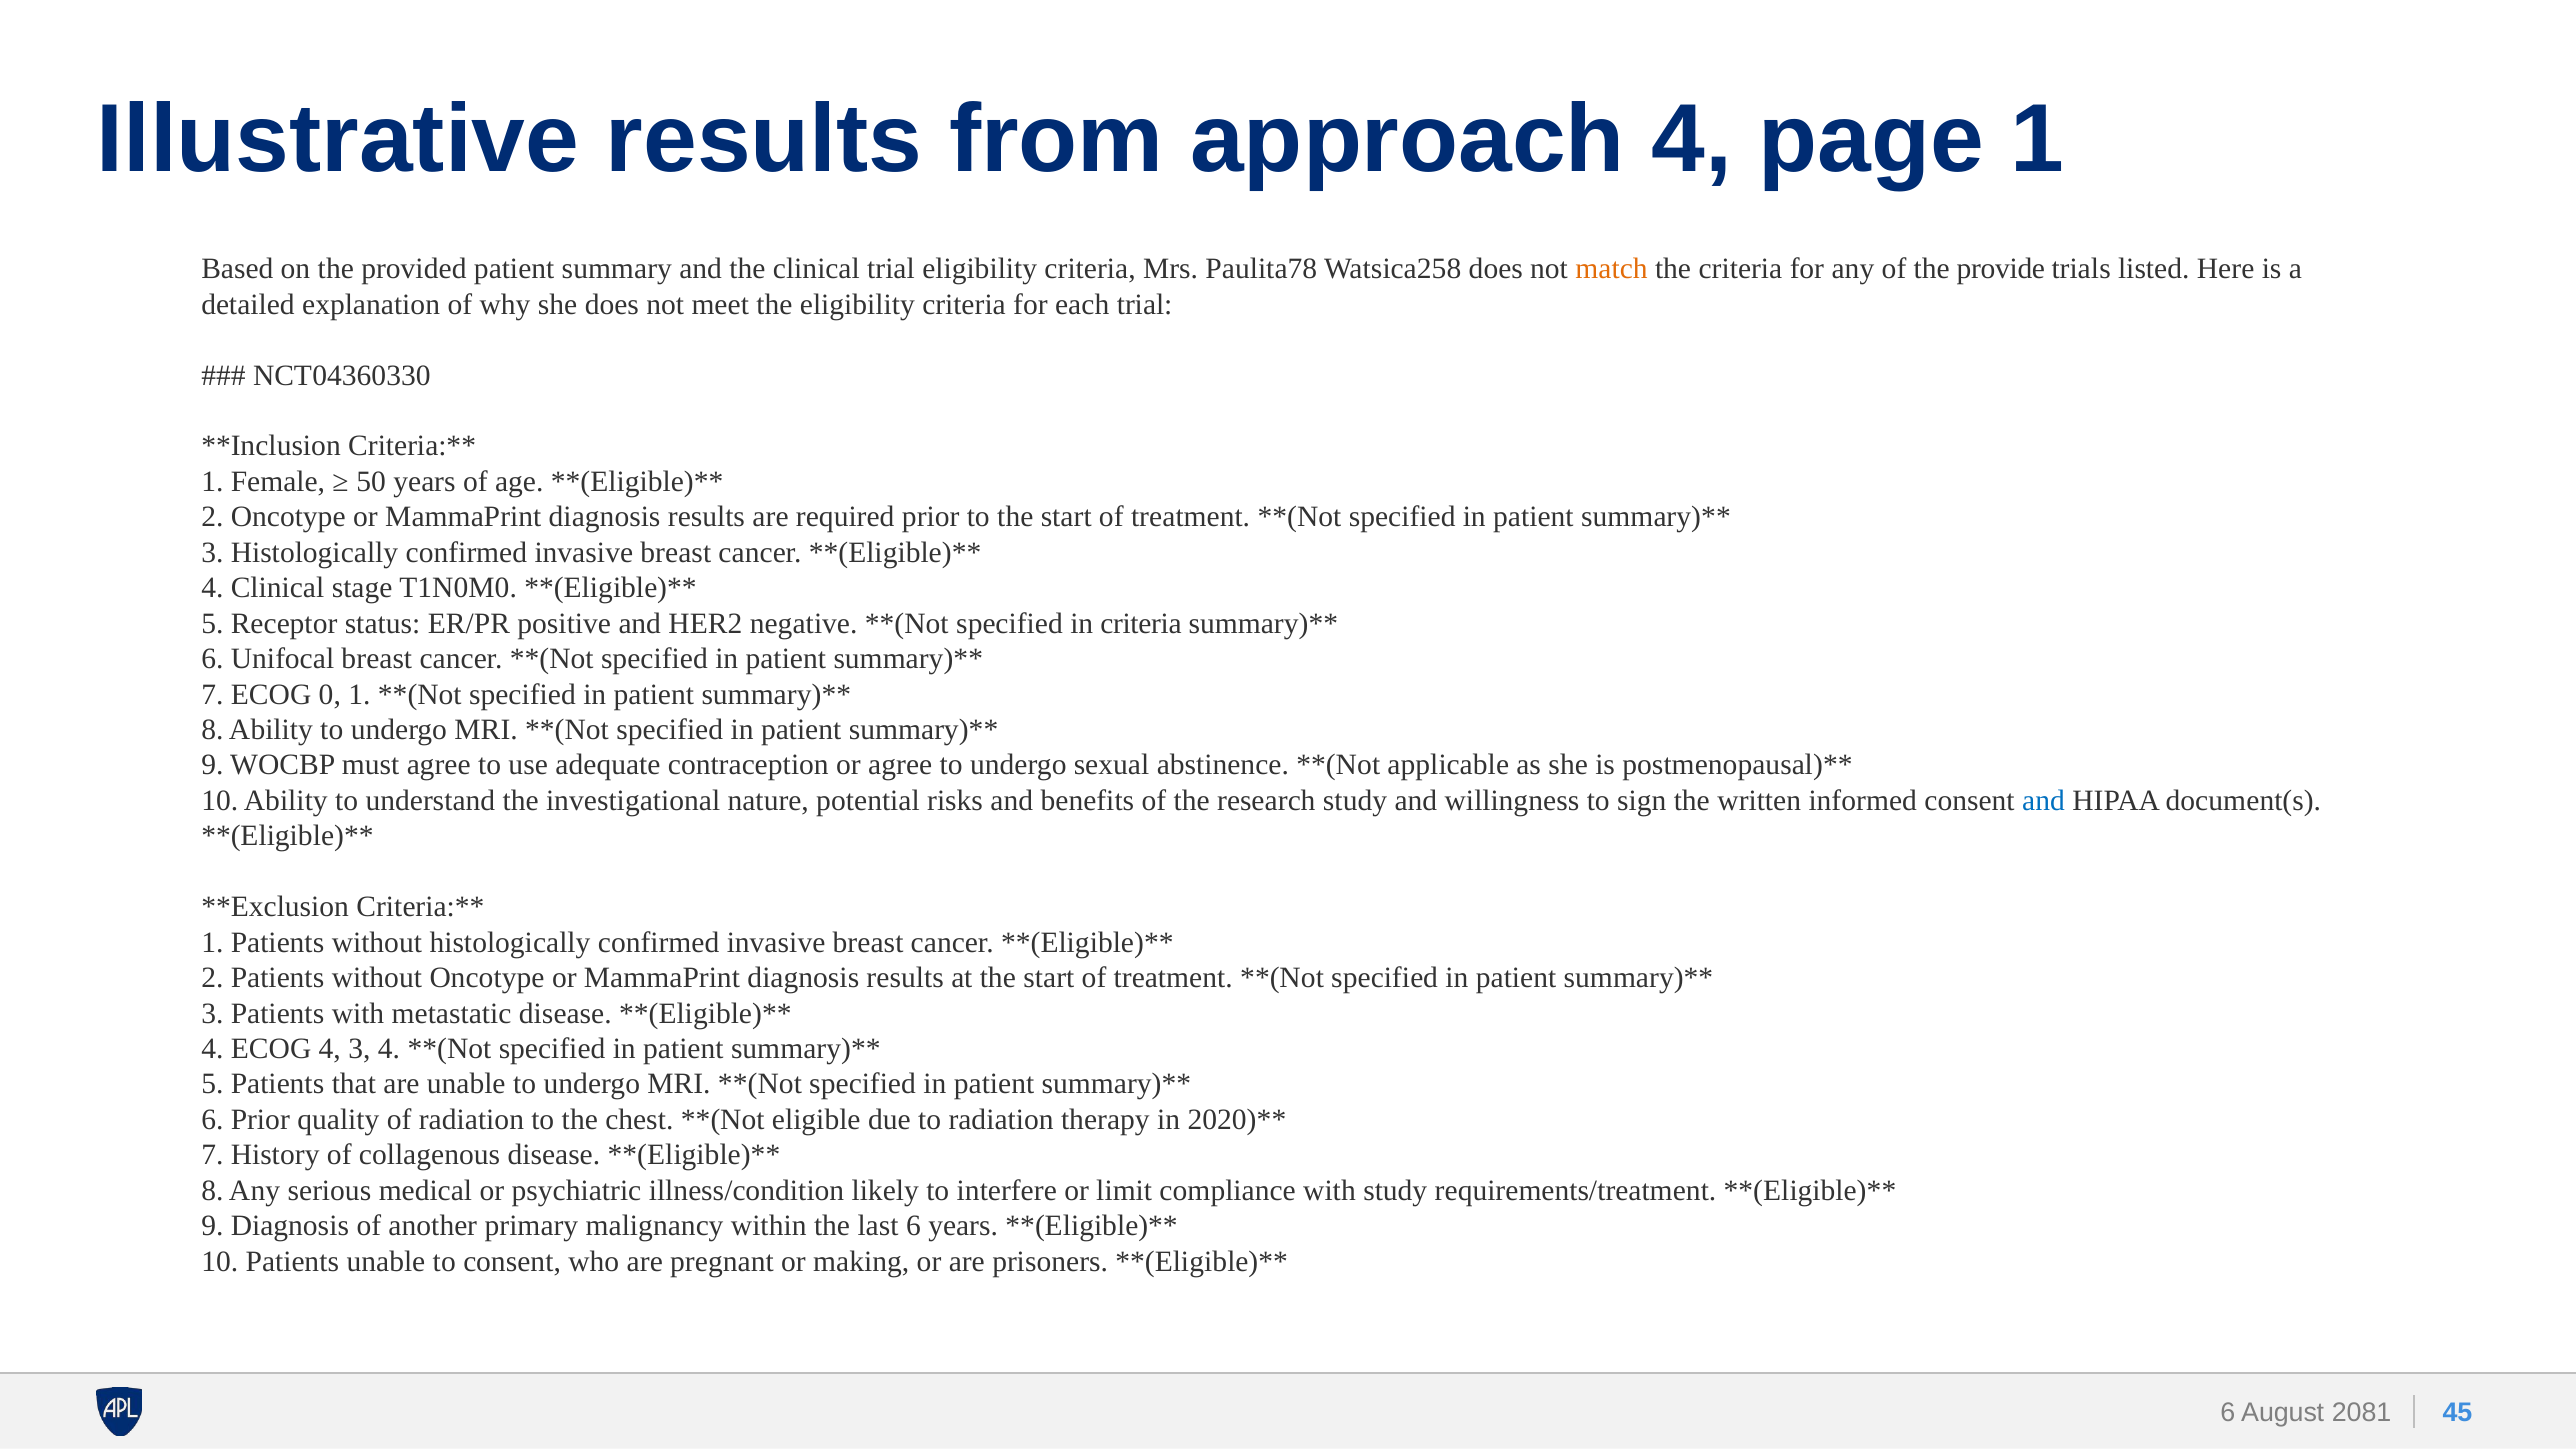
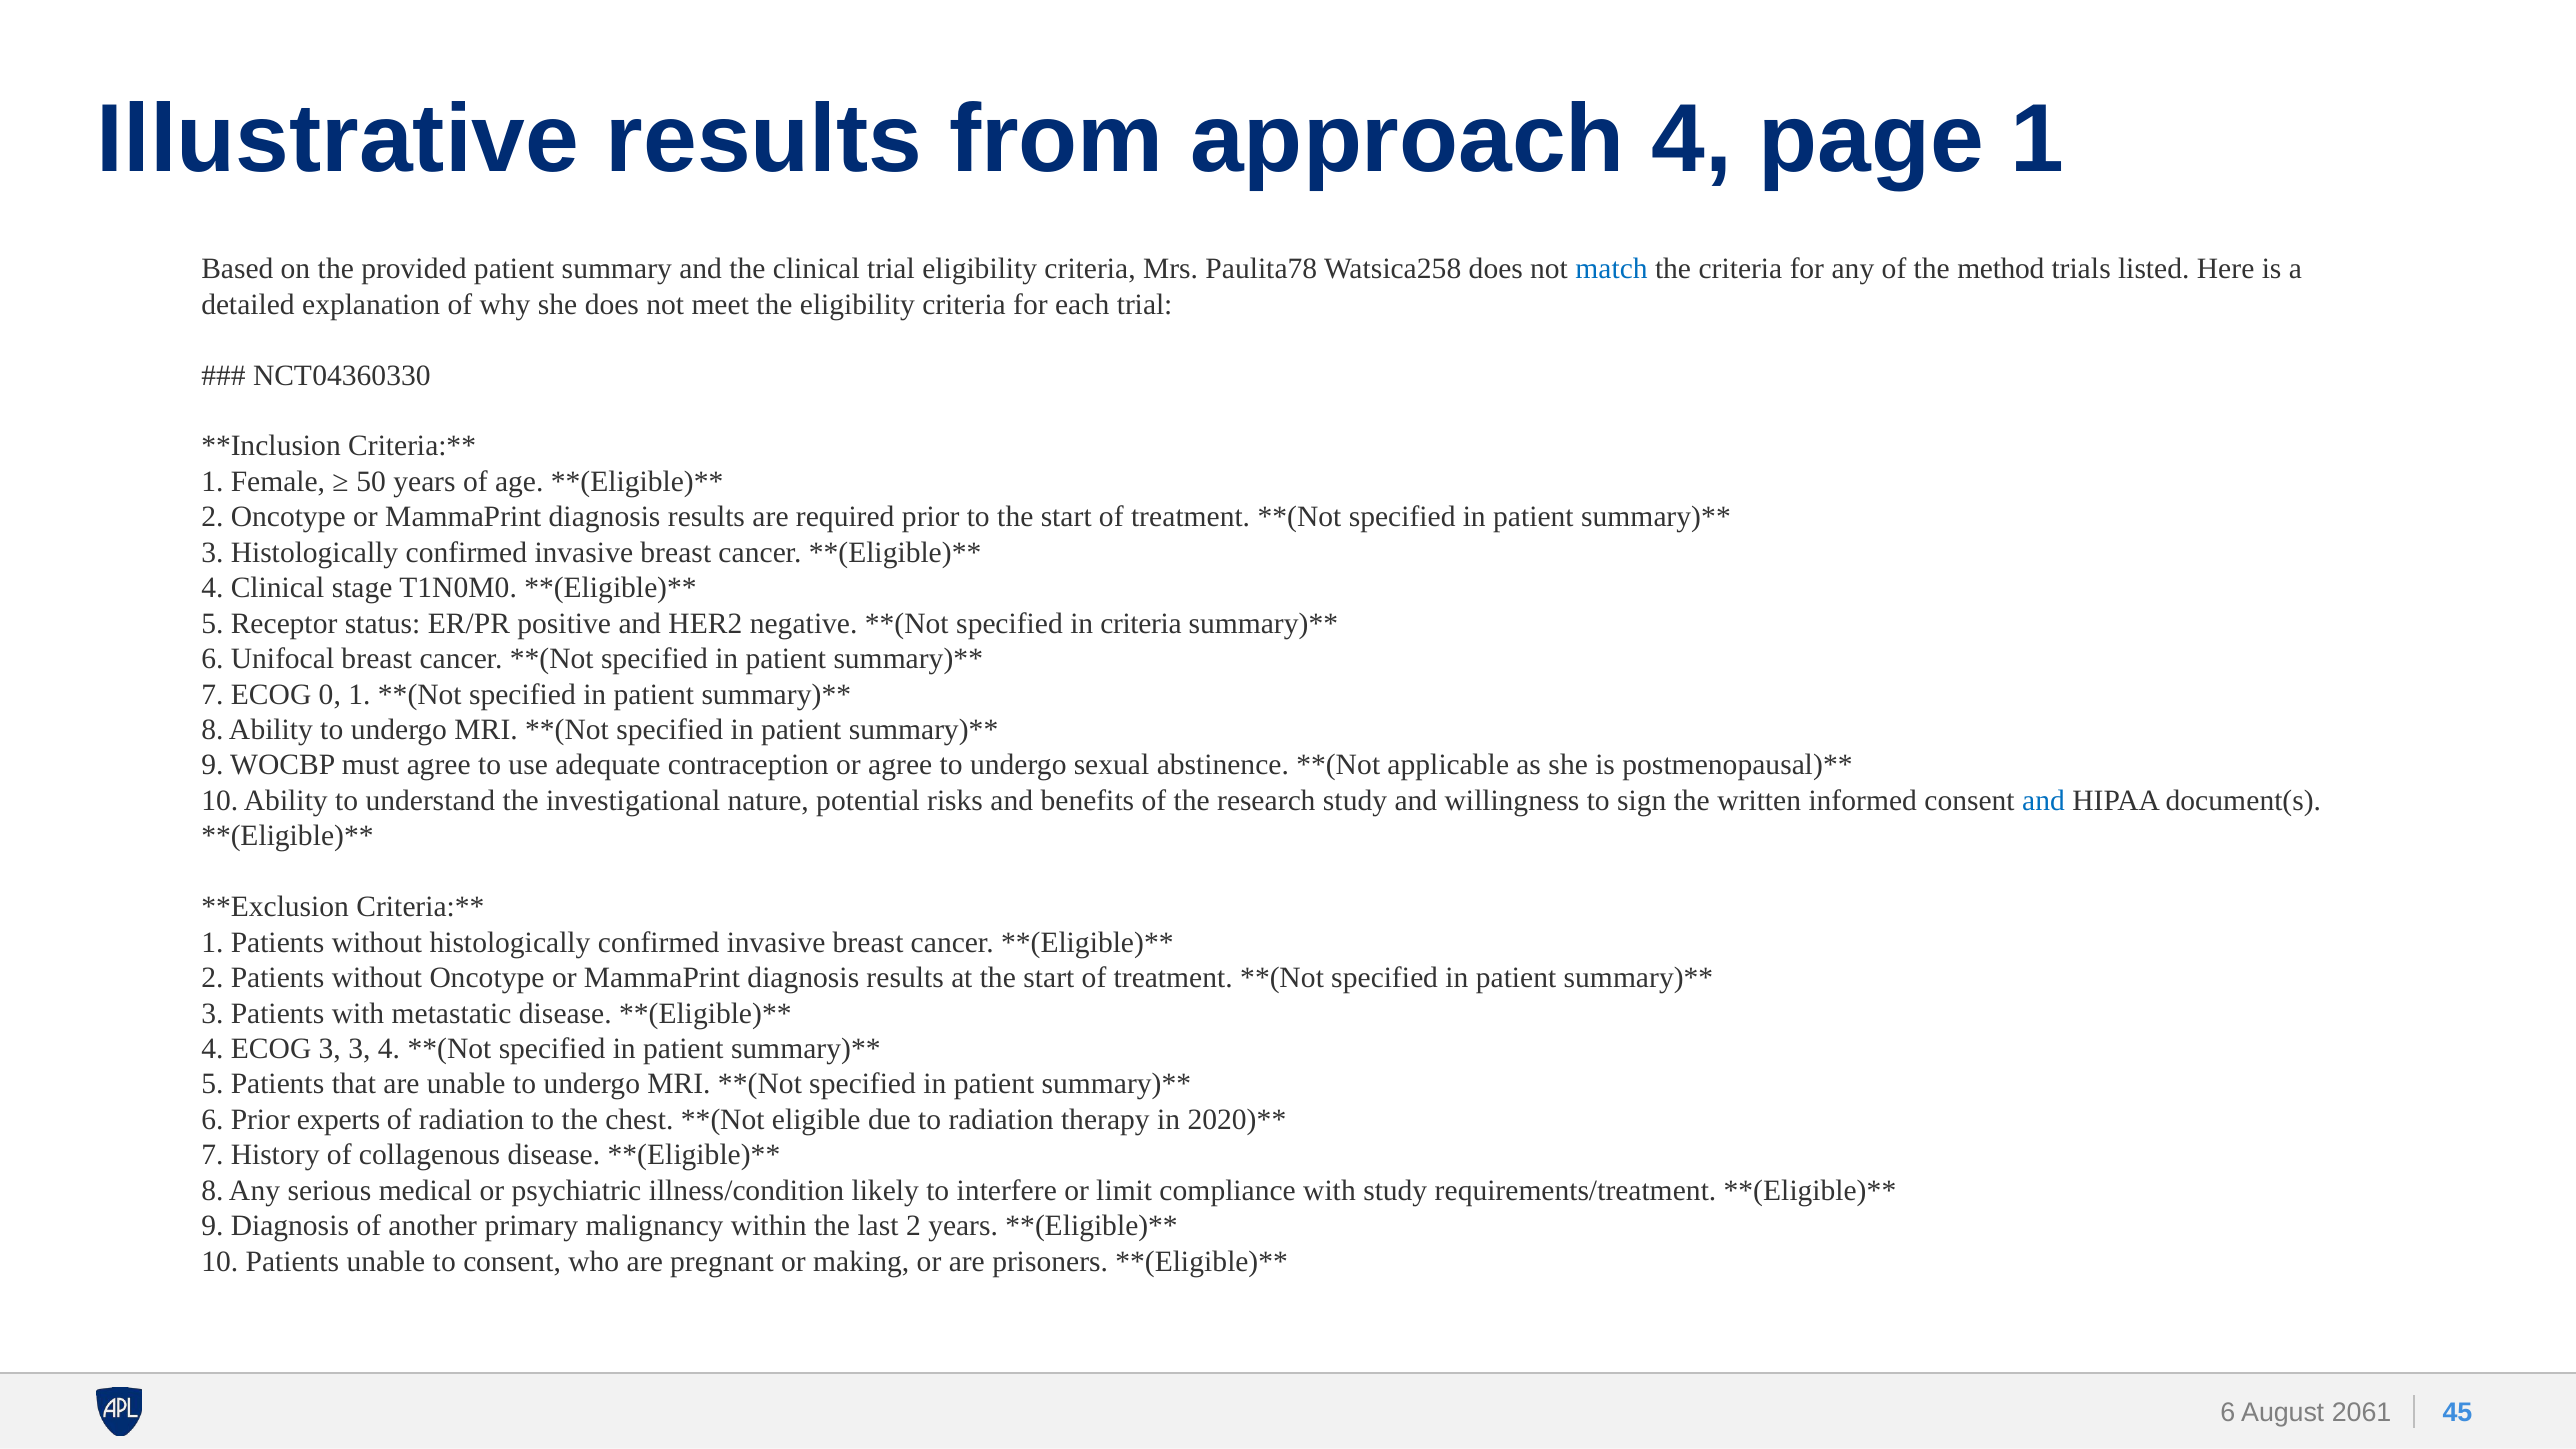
match colour: orange -> blue (1612, 269)
provide: provide -> method (2001, 269)
ECOG 4: 4 -> 3 (330, 1049)
quality: quality -> experts (339, 1120)
last 6: 6 -> 2 (913, 1226)
2081: 2081 -> 2061 (2362, 1413)
